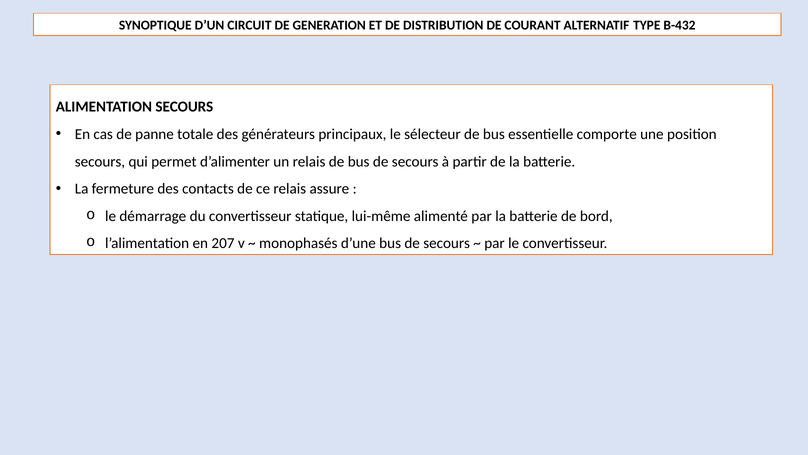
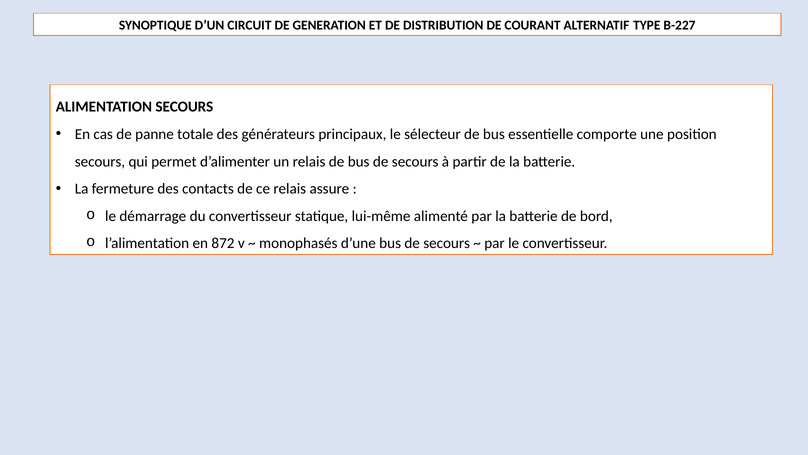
B-432: B-432 -> B-227 (679, 25)
207: 207 -> 872 (223, 243)
